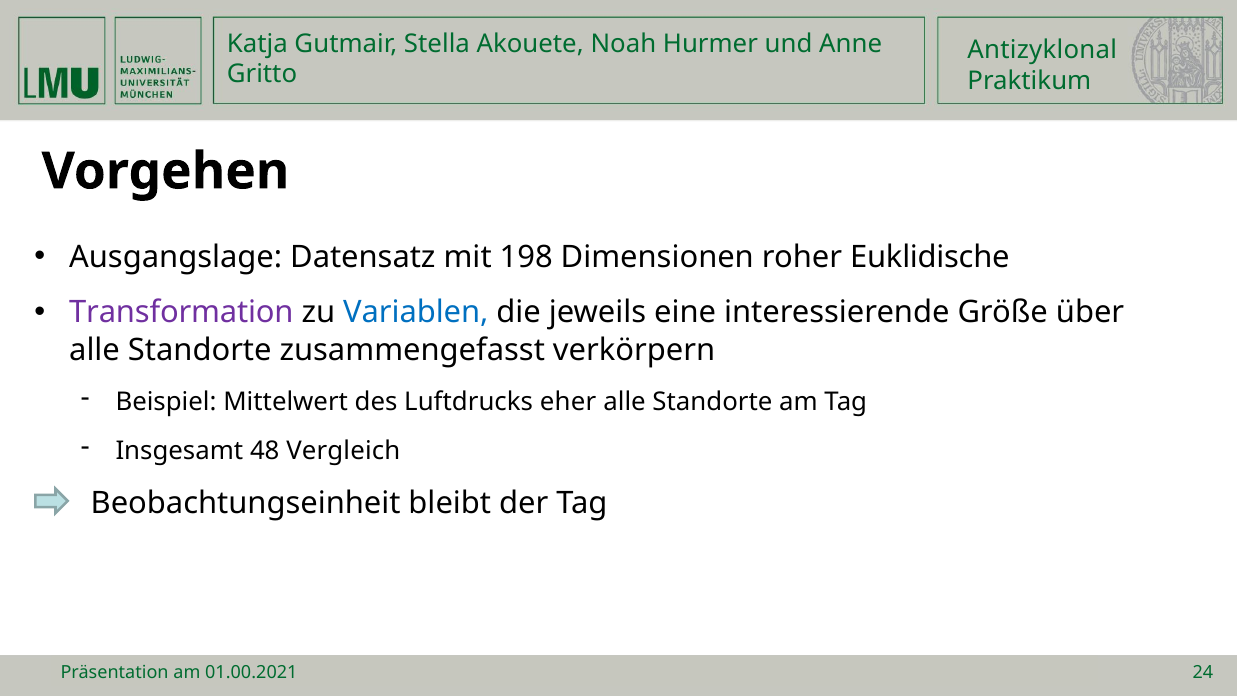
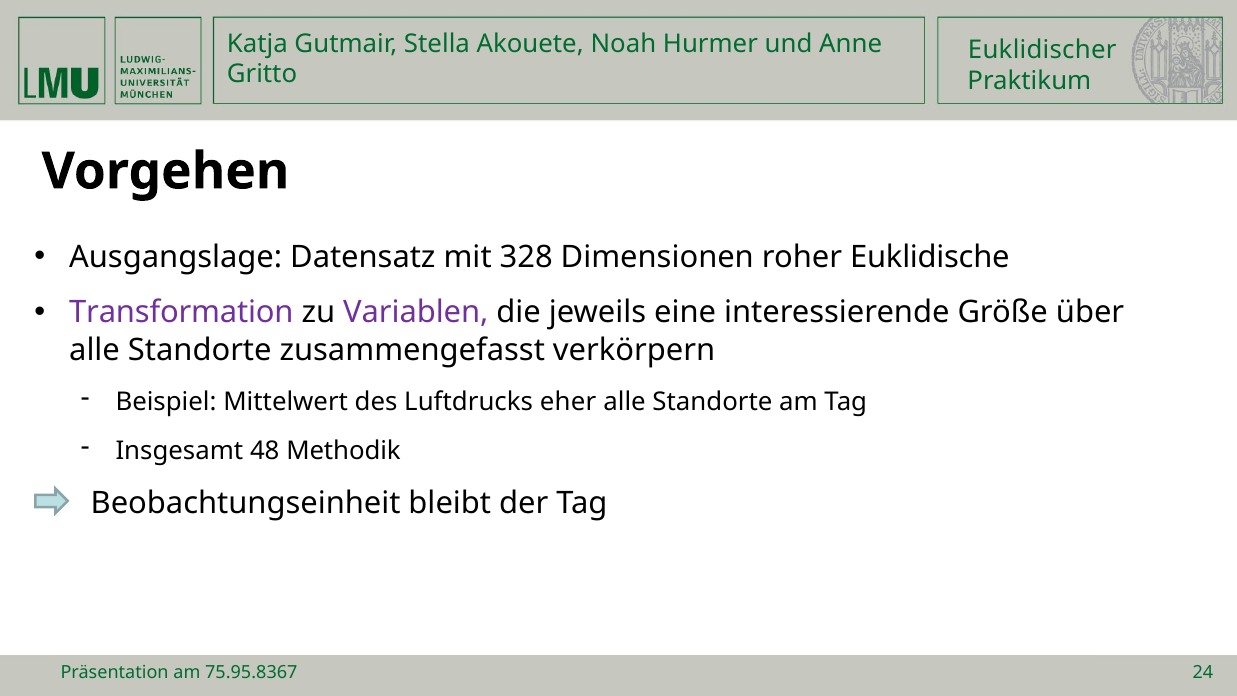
Antizyklonal: Antizyklonal -> Euklidischer (1042, 50)
198: 198 -> 328 (526, 257)
Variablen colour: blue -> purple (416, 313)
Vergleich: Vergleich -> Methodik (343, 451)
01.00.2021: 01.00.2021 -> 75.95.8367 (251, 672)
